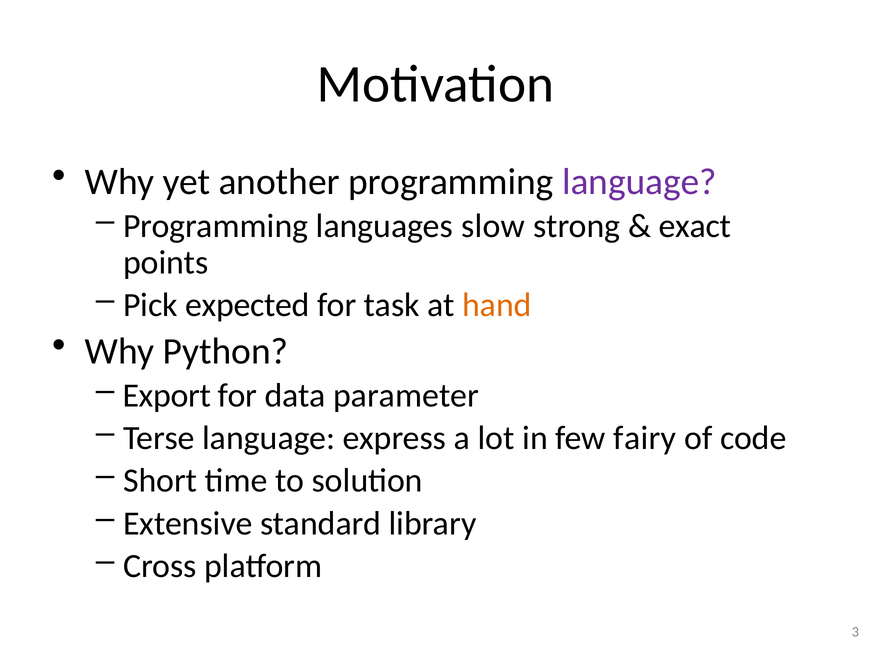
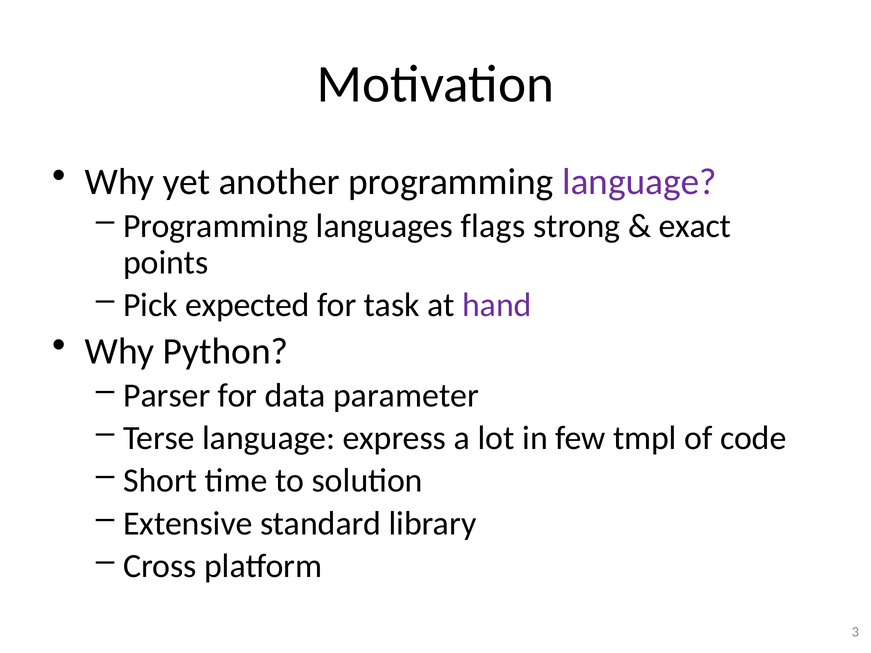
slow: slow -> flags (493, 226)
hand colour: orange -> purple (497, 305)
Export: Export -> Parser (167, 396)
fairy: fairy -> tmpl (645, 438)
